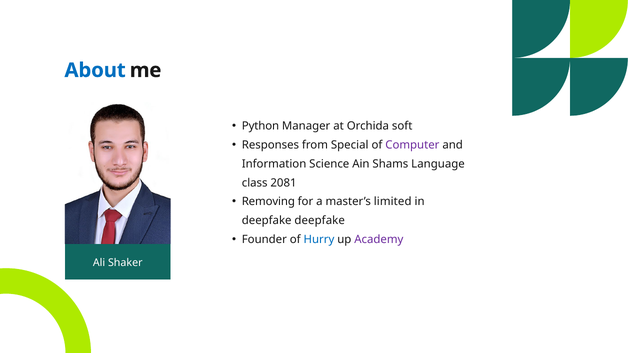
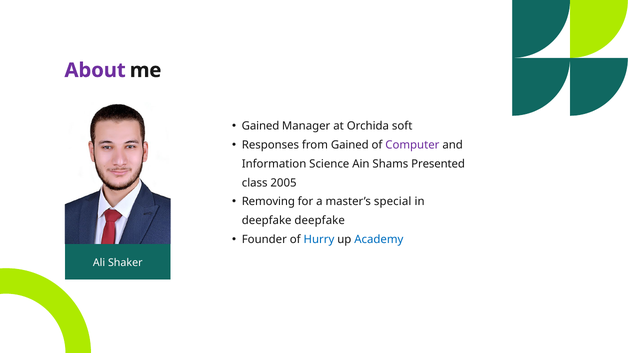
About colour: blue -> purple (95, 70)
Python: Python -> Gained (260, 126)
from Special: Special -> Gained (350, 145)
Language: Language -> Presented (438, 164)
2081: 2081 -> 2005 (284, 183)
limited: limited -> special (393, 202)
Academy colour: purple -> blue (379, 240)
